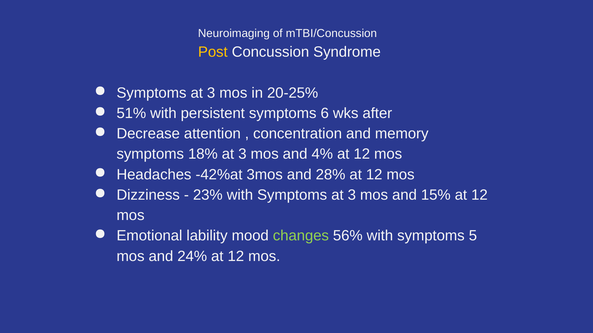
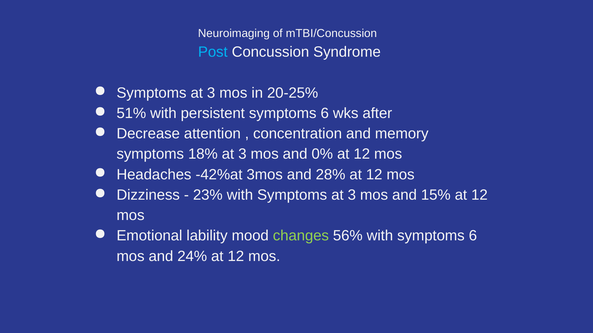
Post colour: yellow -> light blue (213, 52)
4%: 4% -> 0% (322, 154)
with symptoms 5: 5 -> 6 (473, 236)
